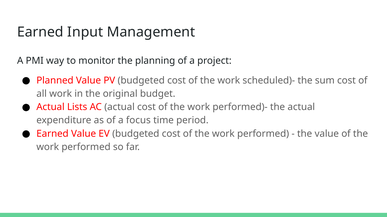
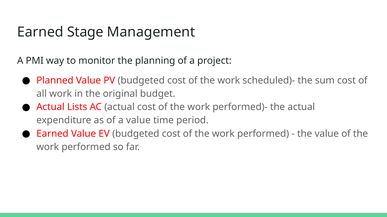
Input: Input -> Stage (85, 32)
a focus: focus -> value (138, 121)
